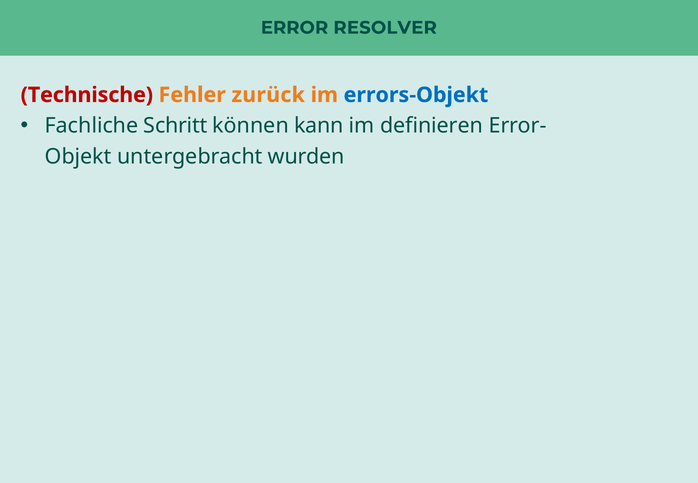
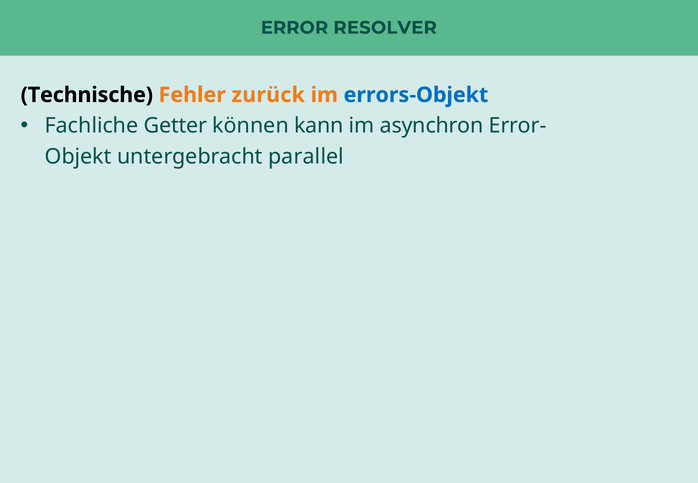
Technische colour: red -> black (87, 95)
Schritt: Schritt -> Getter (175, 126)
definieren: definieren -> asynchron (432, 126)
wurden: wurden -> parallel (306, 157)
